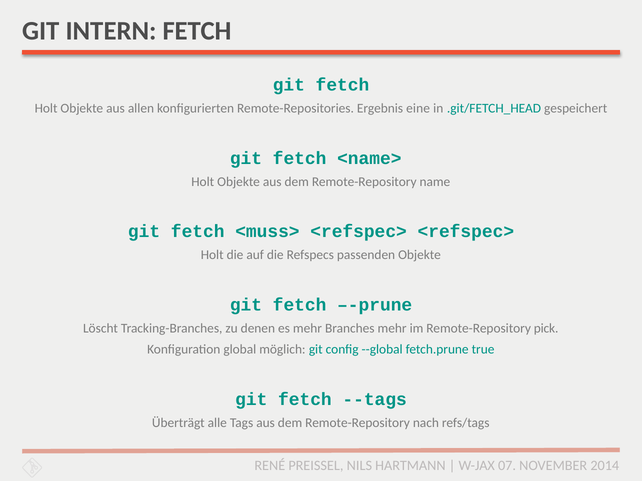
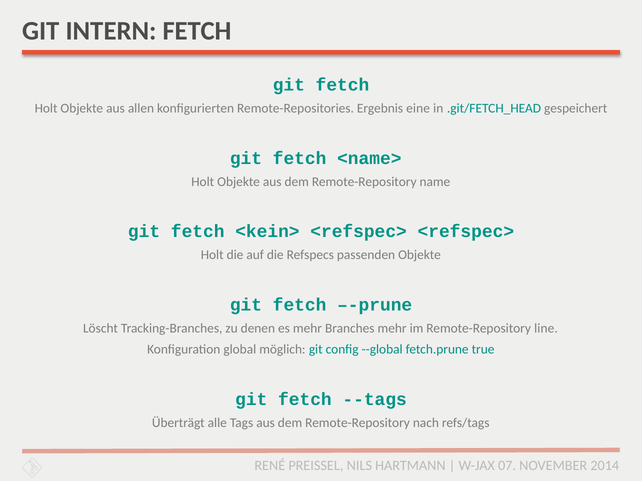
<muss>: <muss> -> <kein> (267, 232)
pick: pick -> line (546, 329)
